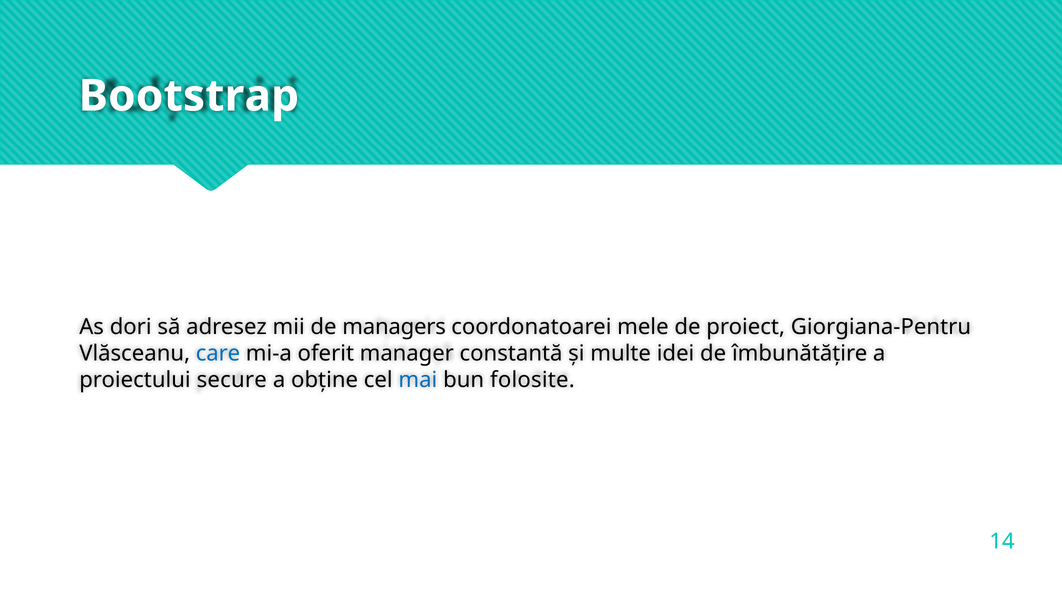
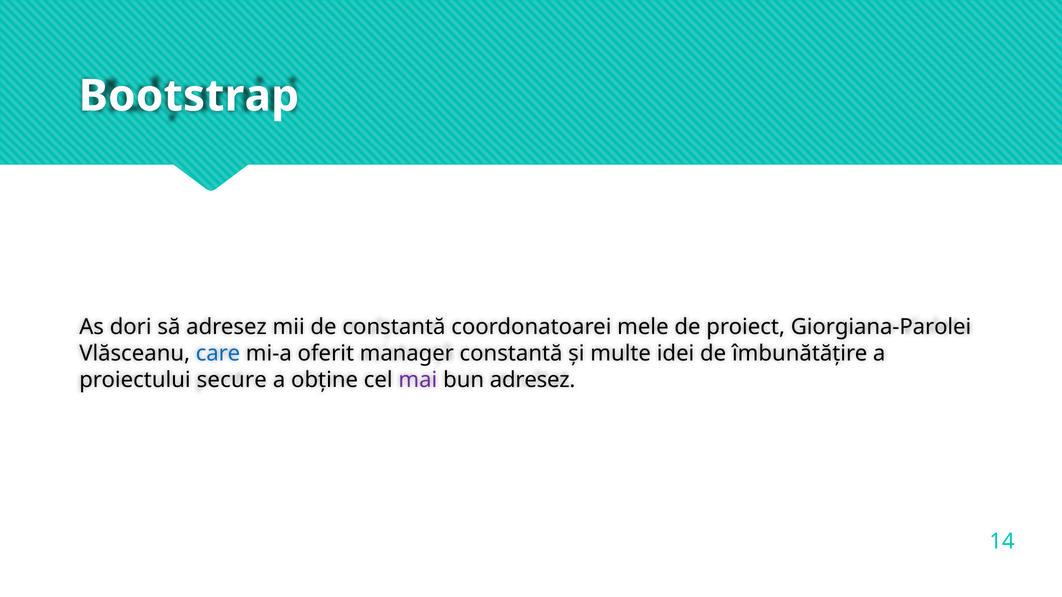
de managers: managers -> constantă (394, 327)
Giorgiana-Pentru: Giorgiana-Pentru -> Giorgiana-Parolei (881, 327)
mai colour: blue -> purple (418, 380)
bun folosite: folosite -> adresez (533, 380)
